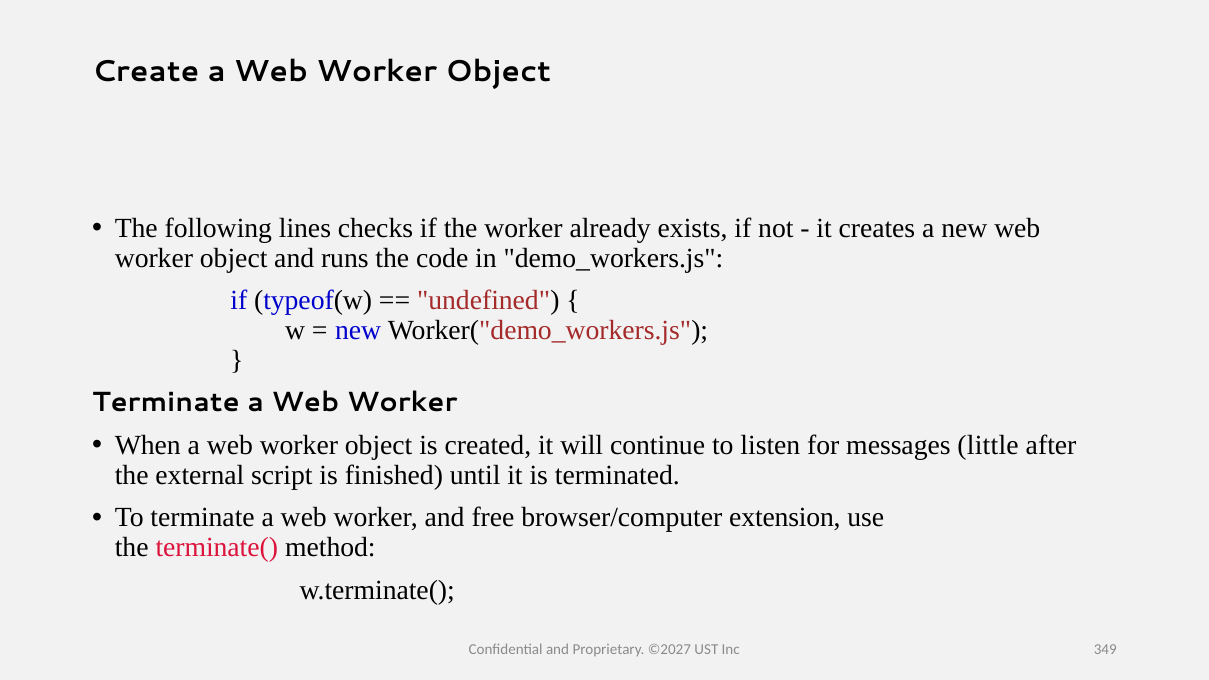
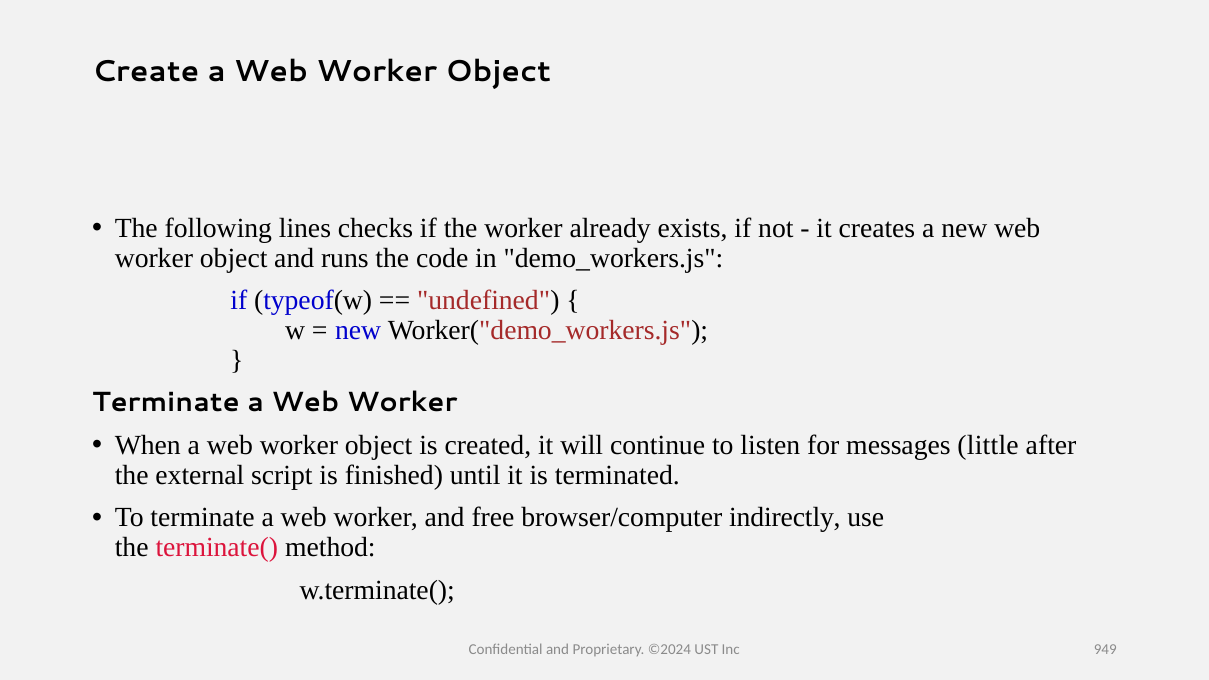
extension: extension -> indirectly (785, 518)
©2027: ©2027 -> ©2024 (669, 649)
349: 349 -> 949 (1105, 649)
